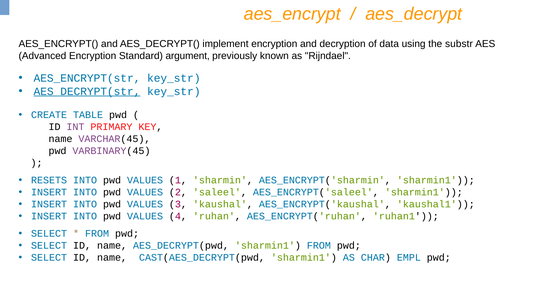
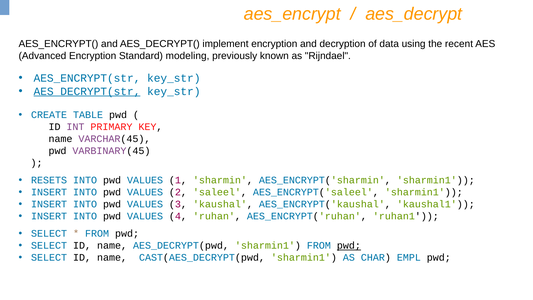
substr: substr -> recent (459, 44)
argument: argument -> modeling (188, 56)
pwd underline: none -> present (349, 245)
